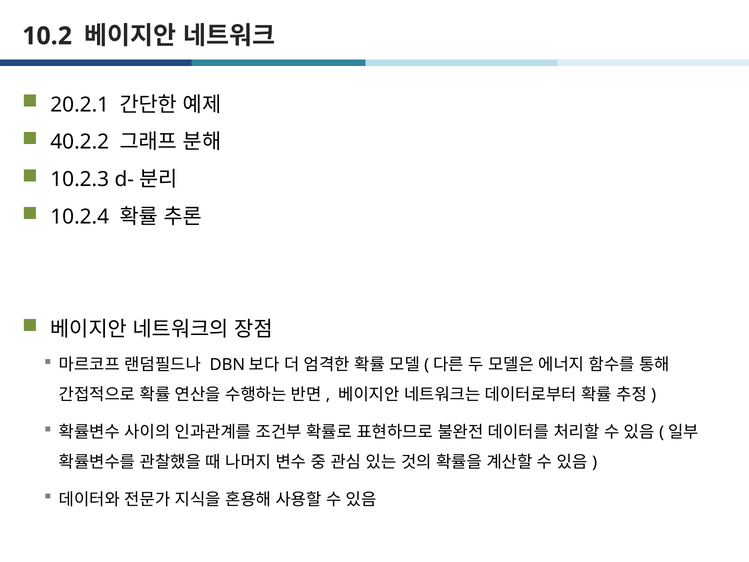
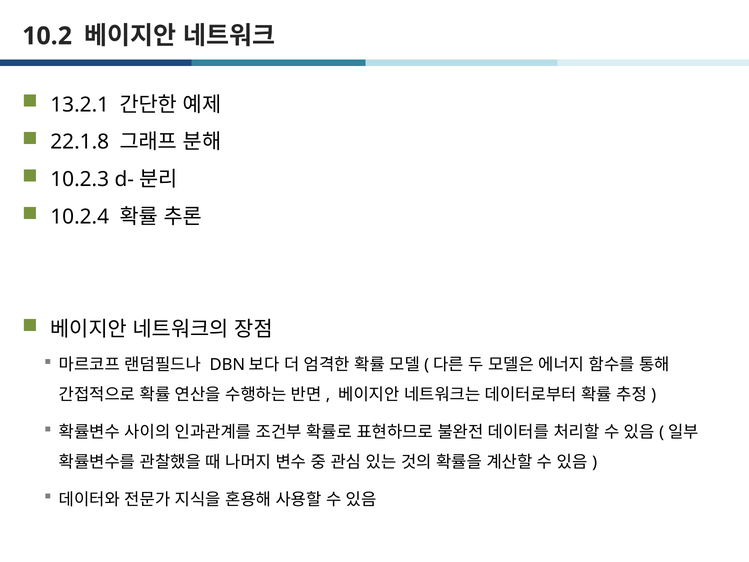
20.2.1: 20.2.1 -> 13.2.1 (80, 105)
40.2.2: 40.2.2 -> 22.1.8 (80, 142)
